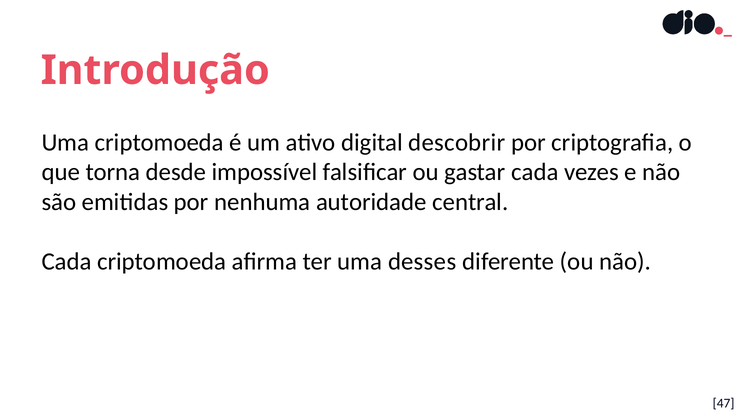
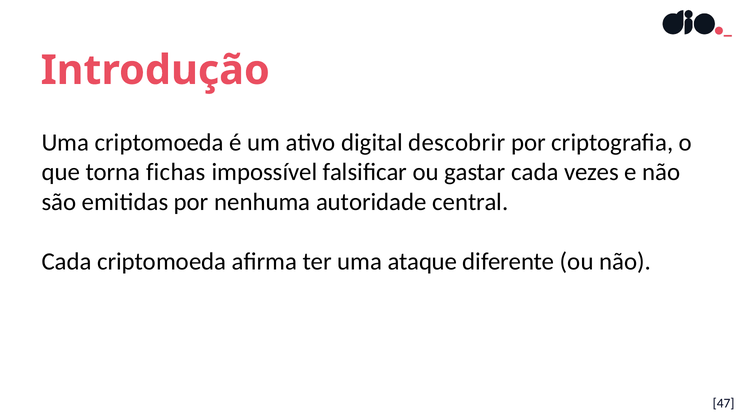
desde: desde -> fichas (176, 172)
desses: desses -> ataque (422, 262)
